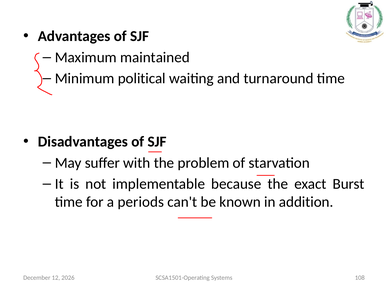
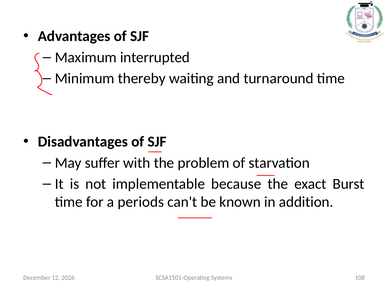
maintained: maintained -> interrupted (155, 57)
political: political -> thereby (142, 78)
